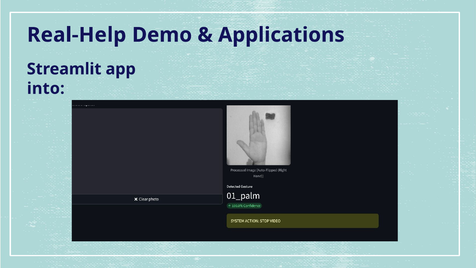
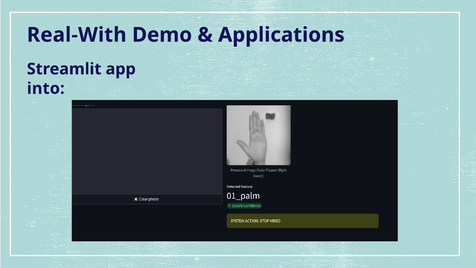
Real-Help: Real-Help -> Real-With (77, 35)
